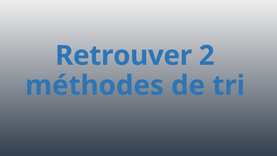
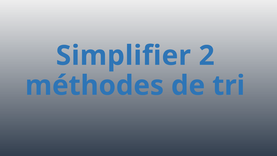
Retrouver: Retrouver -> Simplifier (123, 56)
